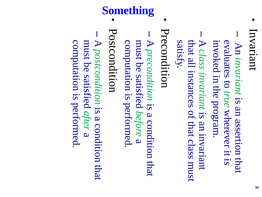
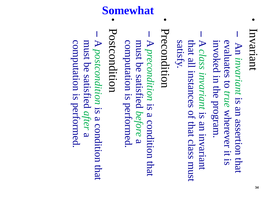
Something: Something -> Somewhat (128, 10)
